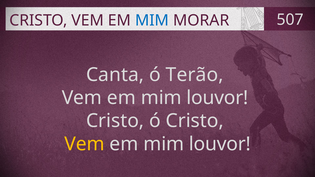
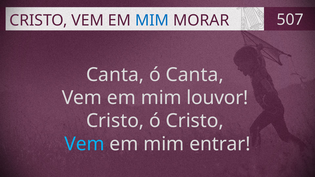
ó Terão: Terão -> Canta (195, 75)
Vem colour: yellow -> light blue (84, 144)
louvor: louvor -> entrar (220, 144)
